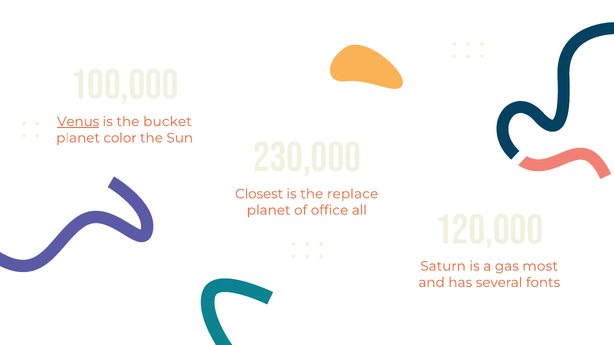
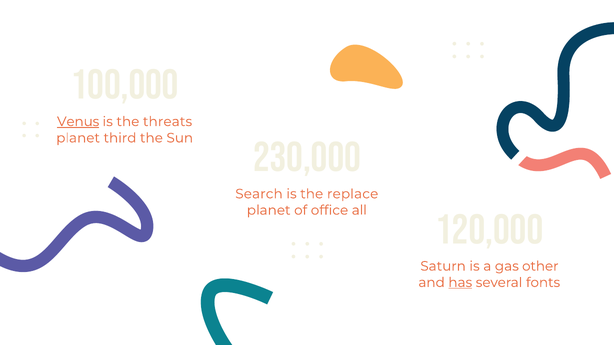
bucket: bucket -> threats (168, 122)
color: color -> third (120, 138)
Closest: Closest -> Search (259, 194)
most: most -> other (540, 266)
has underline: none -> present (460, 283)
